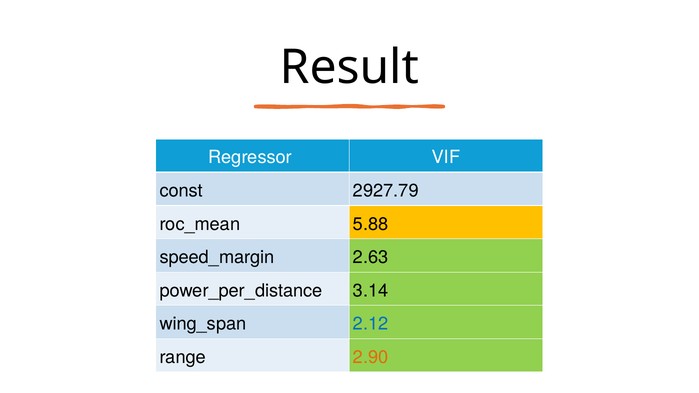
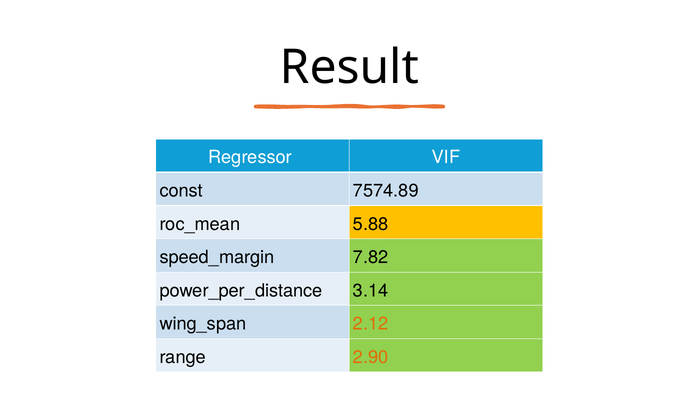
2927.79: 2927.79 -> 7574.89 (386, 191)
2.63: 2.63 -> 7.82 (371, 257)
2.12 colour: blue -> orange (371, 324)
